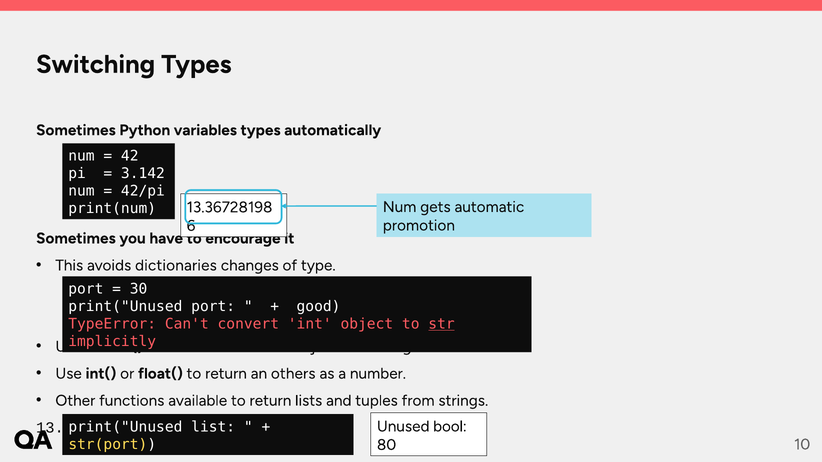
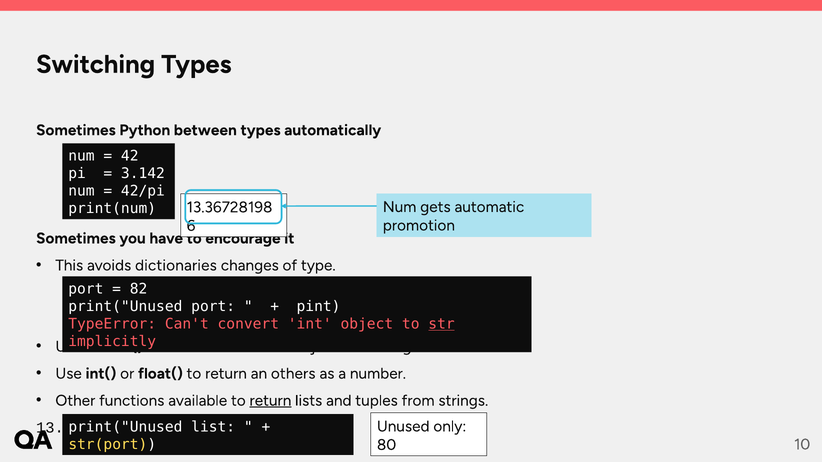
variables: variables -> between (205, 130)
30: 30 -> 82 (139, 289)
good: good -> pint (319, 307)
return underline: none -> present (270, 401)
bool: bool -> only (450, 427)
